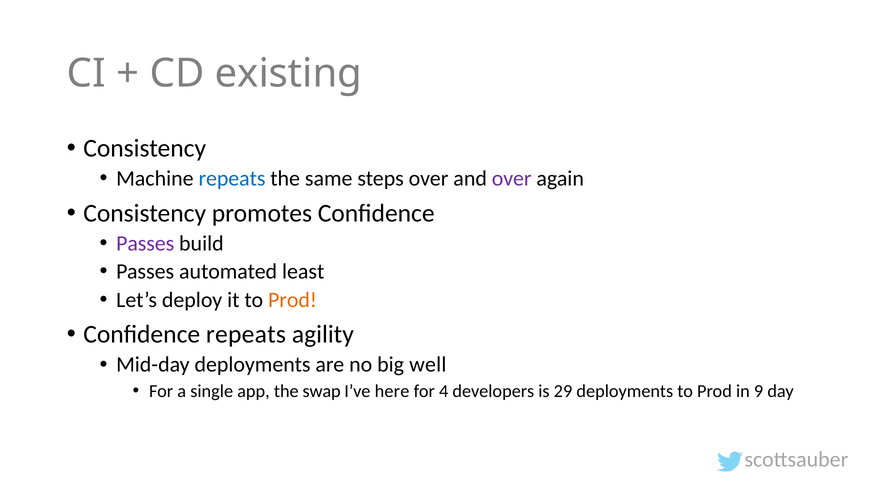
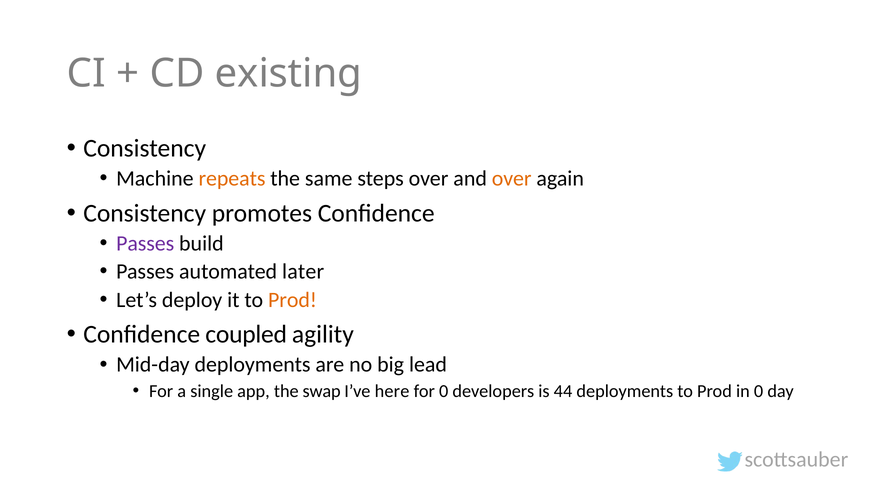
repeats colour: blue -> orange (232, 179)
over colour: purple -> orange (512, 179)
least: least -> later (303, 272)
Confidence repeats: repeats -> coupled (246, 335)
well: well -> lead (428, 365)
for 4: 4 -> 0 (444, 391)
29: 29 -> 44 (563, 391)
in 9: 9 -> 0 (759, 391)
